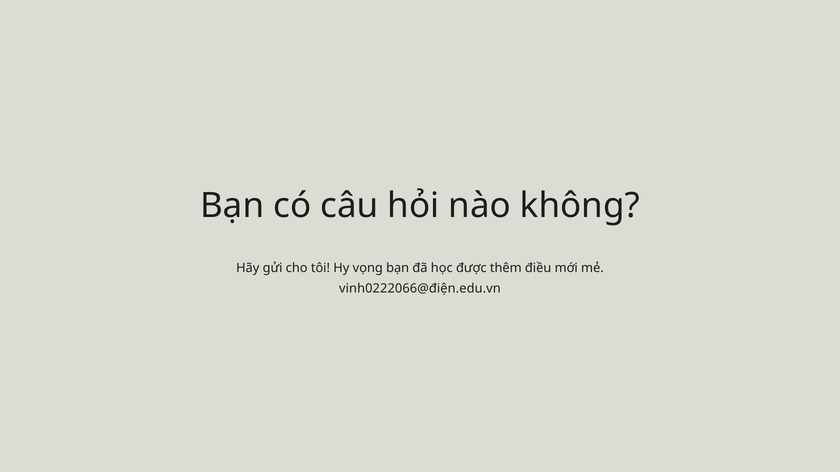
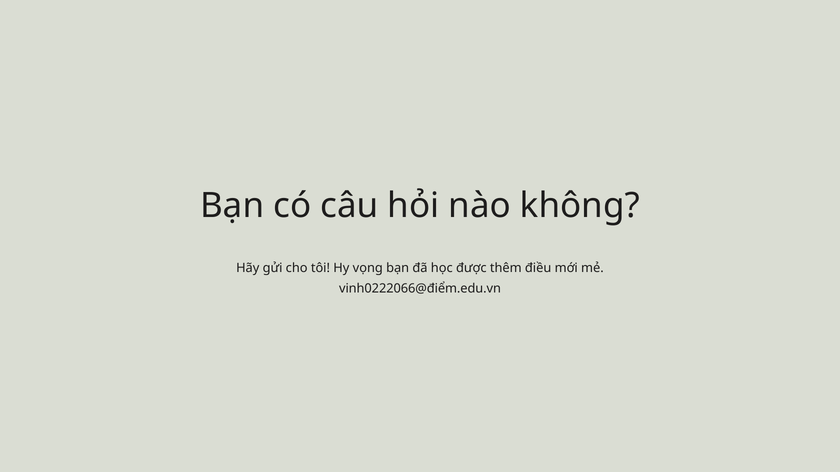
vinh0222066@điện.edu.vn: vinh0222066@điện.edu.vn -> vinh0222066@điểm.edu.vn (420, 289)
